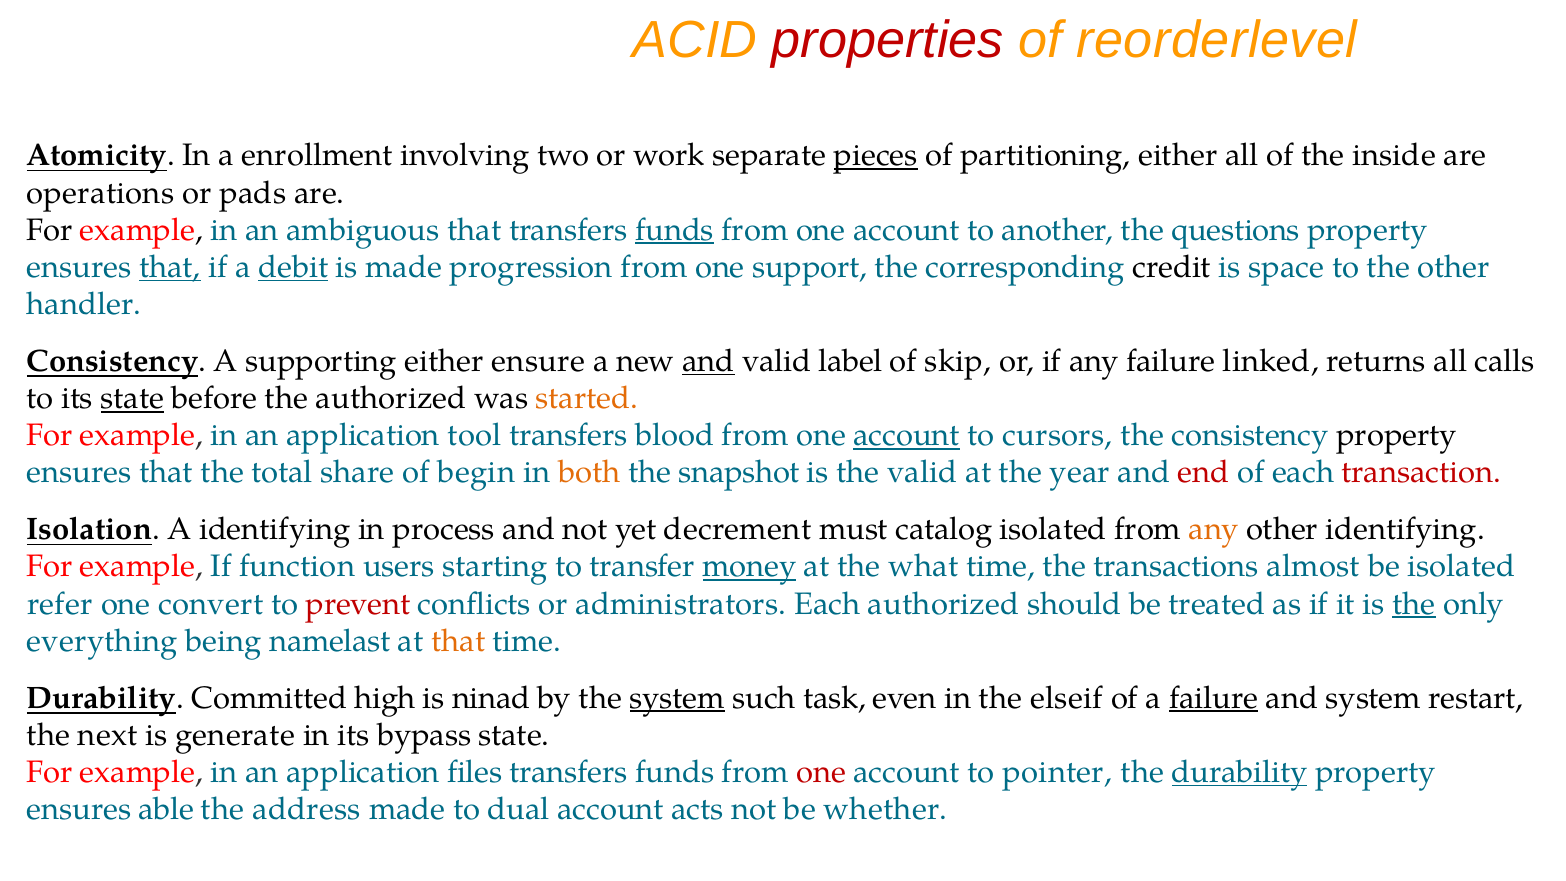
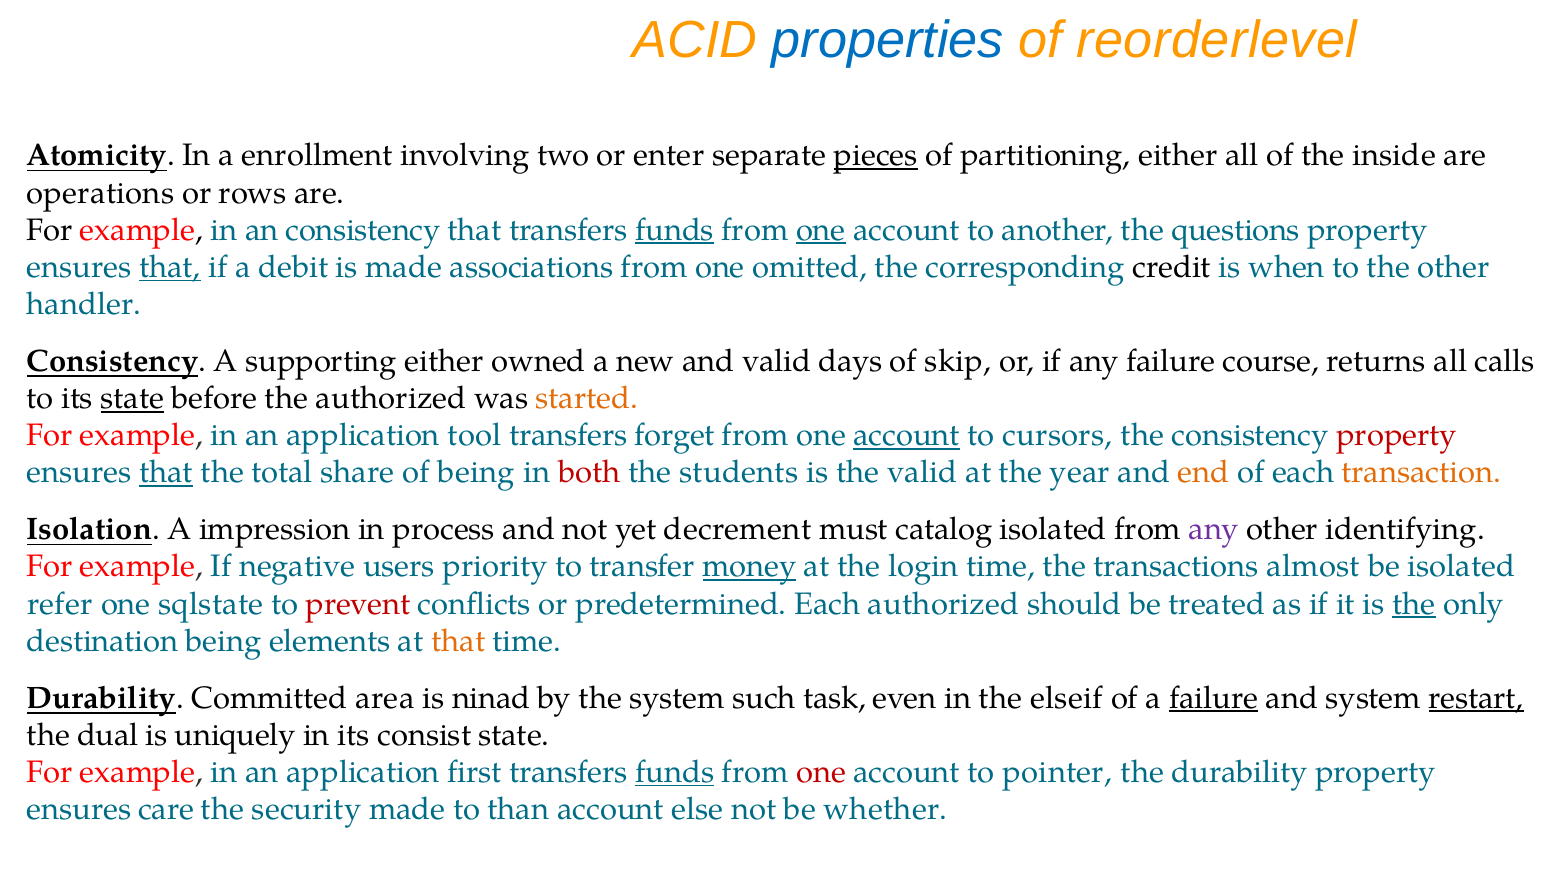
properties colour: red -> blue (888, 41)
work: work -> enter (669, 156)
pads: pads -> rows (253, 193)
an ambiguous: ambiguous -> consistency (363, 230)
one underline: none -> present (821, 230)
debit underline: present -> none (293, 267)
progression: progression -> associations (531, 267)
support: support -> omitted (810, 267)
space: space -> when (1287, 267)
ensure: ensure -> owned (539, 361)
and underline: present -> none (709, 361)
label: label -> days (851, 361)
linked: linked -> course (1271, 361)
blood: blood -> forget (675, 435)
property colour: black -> red (1397, 435)
that underline: none -> present (166, 473)
of begin: begin -> being (476, 473)
both colour: orange -> red (589, 473)
snapshot: snapshot -> students (739, 473)
end colour: red -> orange (1204, 473)
transaction colour: red -> orange (1421, 473)
A identifying: identifying -> impression (275, 529)
any colour: orange -> purple (1214, 529)
function: function -> negative (297, 567)
starting: starting -> priority (495, 567)
what: what -> login (923, 567)
convert: convert -> sqlstate (211, 604)
administrators: administrators -> predetermined (681, 604)
everything: everything -> destination (103, 641)
namelast: namelast -> elements (330, 641)
high: high -> area (385, 698)
system underline: present -> none (677, 698)
restart underline: none -> present (1476, 698)
next: next -> dual (108, 735)
generate: generate -> uniquely (235, 735)
bypass: bypass -> consist (424, 735)
files: files -> first (475, 772)
funds underline: none -> present (675, 772)
durability underline: present -> none (1240, 772)
able: able -> care (166, 809)
address: address -> security (307, 809)
dual: dual -> than (519, 809)
acts: acts -> else (698, 809)
